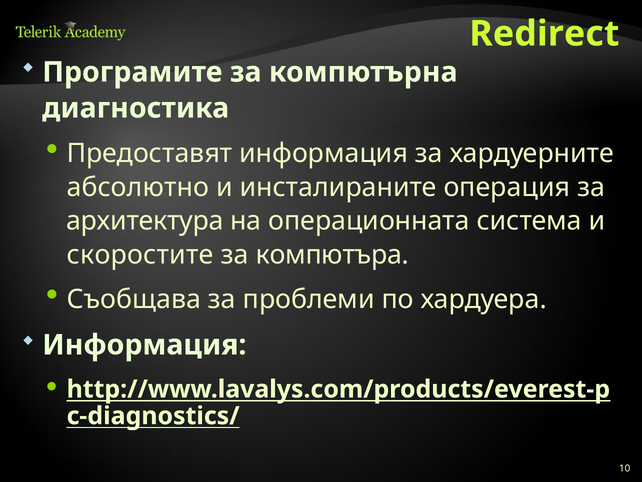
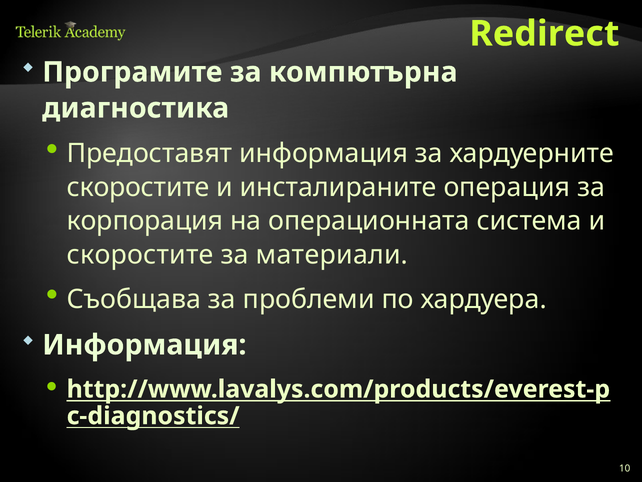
абсолютно: абсолютно -> скоростите (138, 187)
архитектура: архитектура -> корпорация (145, 221)
компютъра: компютъра -> материали (332, 254)
